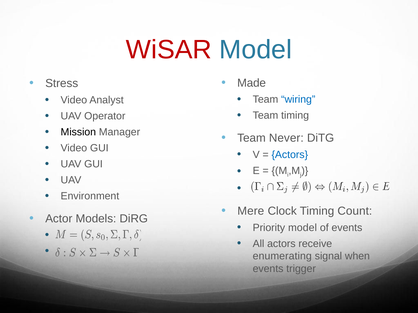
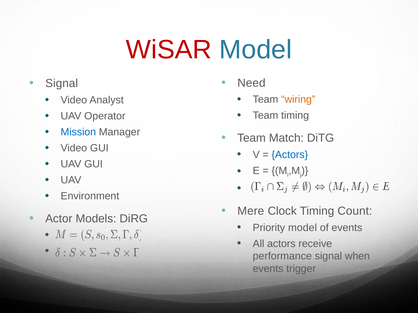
Made: Made -> Need (251, 83)
Stress: Stress -> Signal (62, 84)
wiring colour: blue -> orange (298, 100)
Mission colour: black -> blue (78, 132)
Never: Never -> Match (286, 138)
enumerating: enumerating -> performance (282, 257)
